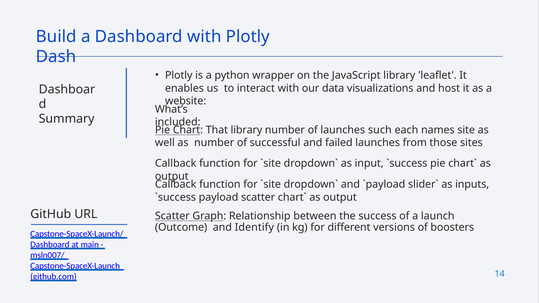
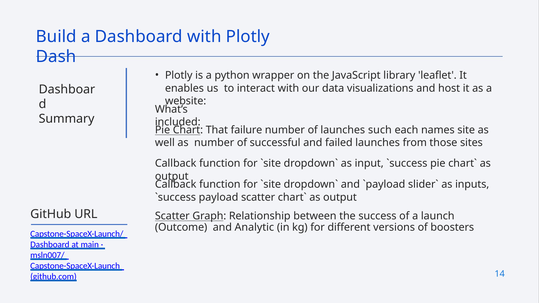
That library: library -> failure (246, 130)
Identify: Identify -> Analytic (254, 227)
